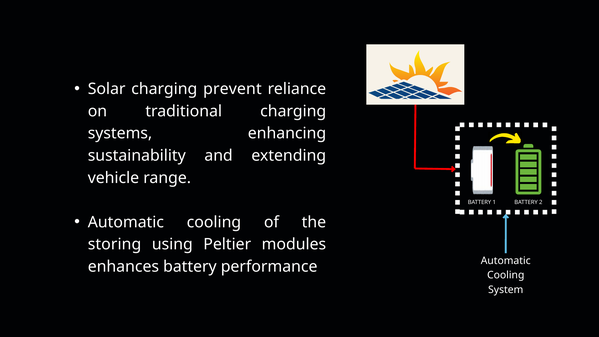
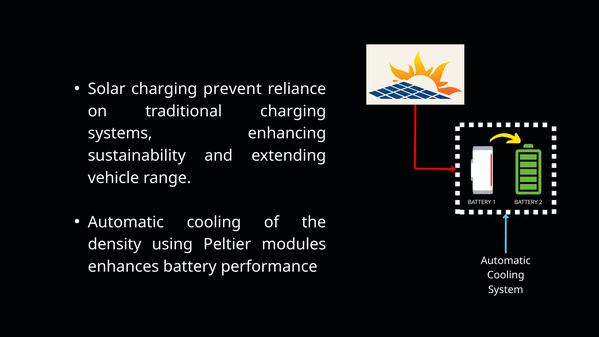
storing: storing -> density (115, 244)
